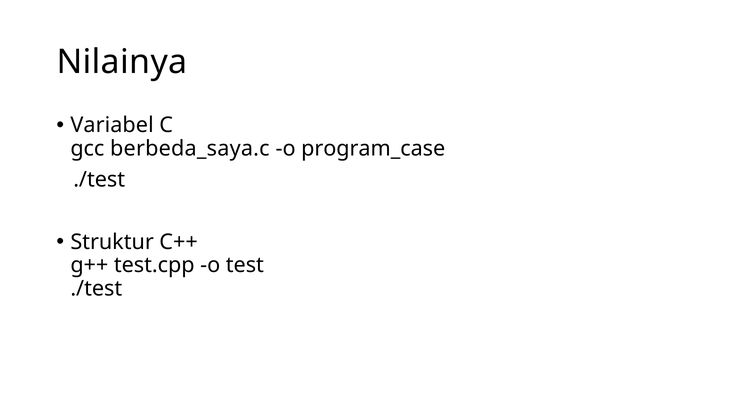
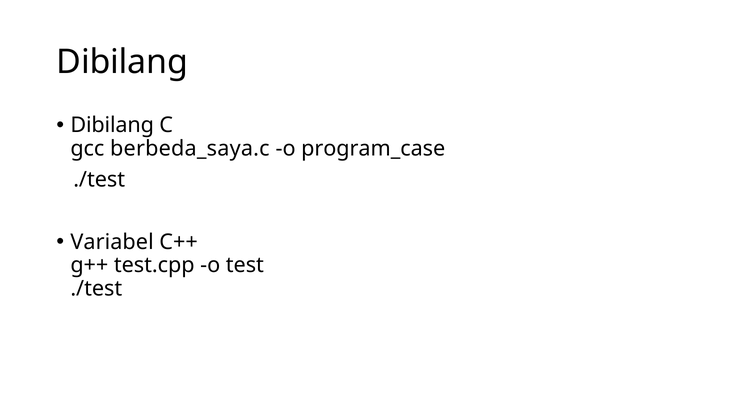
Nilainya: Nilainya -> Dibilang (122, 62)
Variabel: Variabel -> Dibilang (112, 125)
Struktur: Struktur -> Variabel (112, 242)
